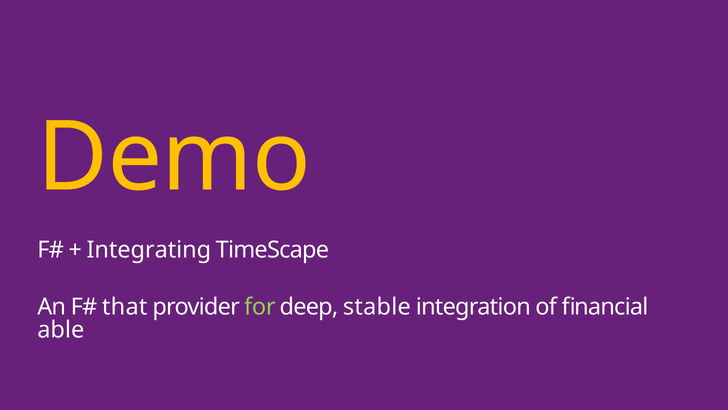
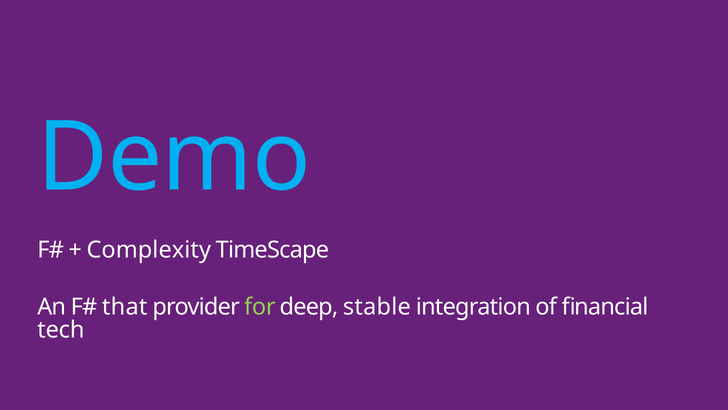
Demo colour: yellow -> light blue (174, 158)
Integrating: Integrating -> Complexity (149, 250)
able: able -> tech (61, 330)
